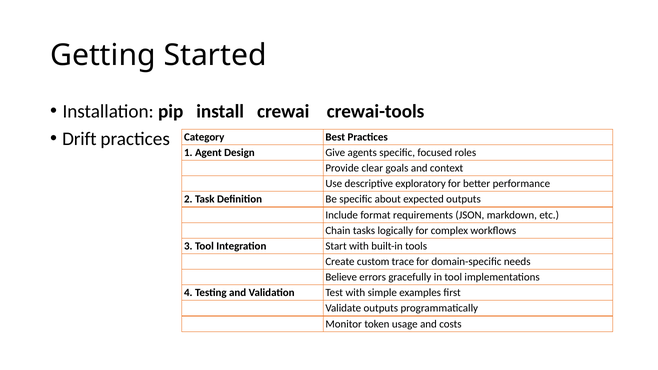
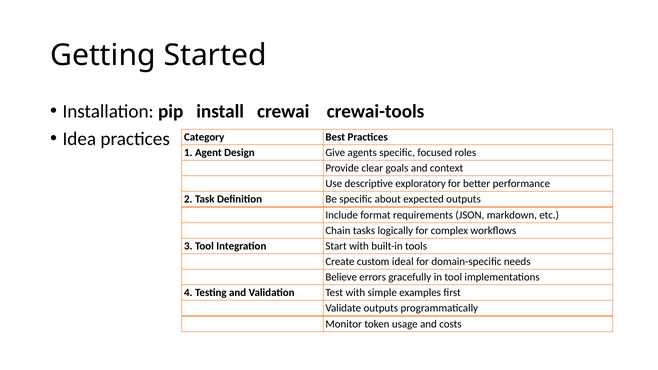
Drift: Drift -> Idea (79, 139)
trace: trace -> ideal (403, 262)
